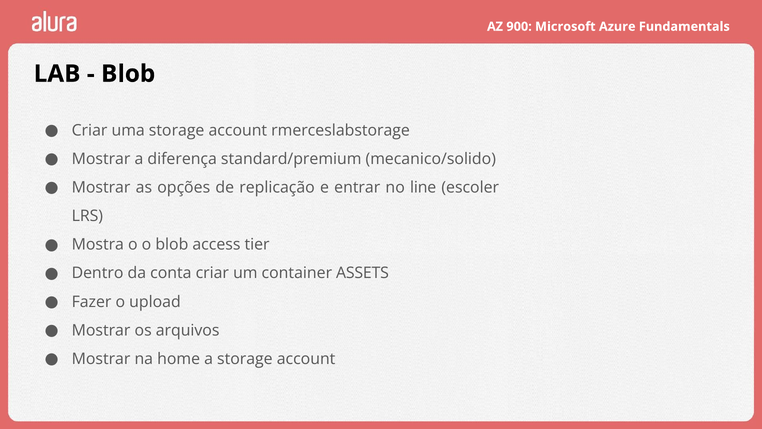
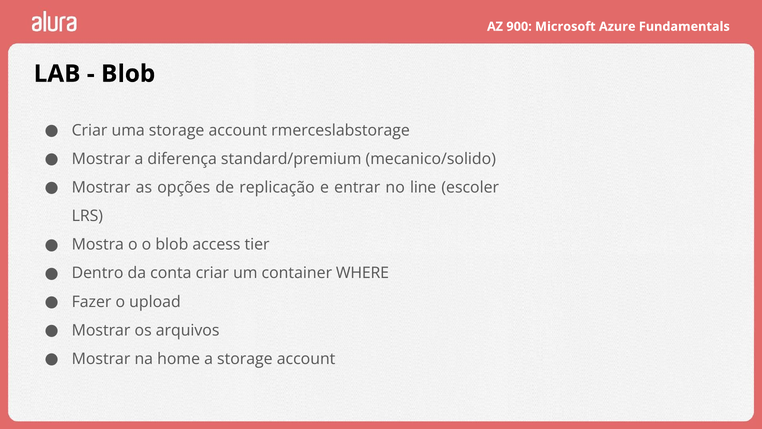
ASSETS: ASSETS -> WHERE (362, 273)
